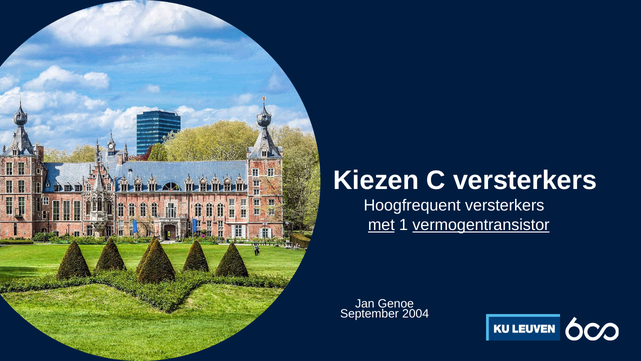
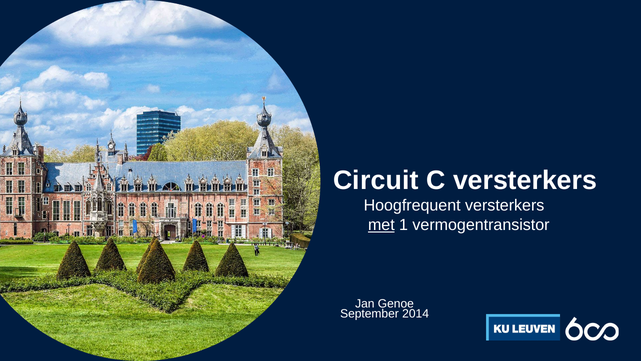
Kiezen: Kiezen -> Circuit (376, 180)
vermogentransistor underline: present -> none (481, 225)
2004: 2004 -> 2014 (416, 313)
